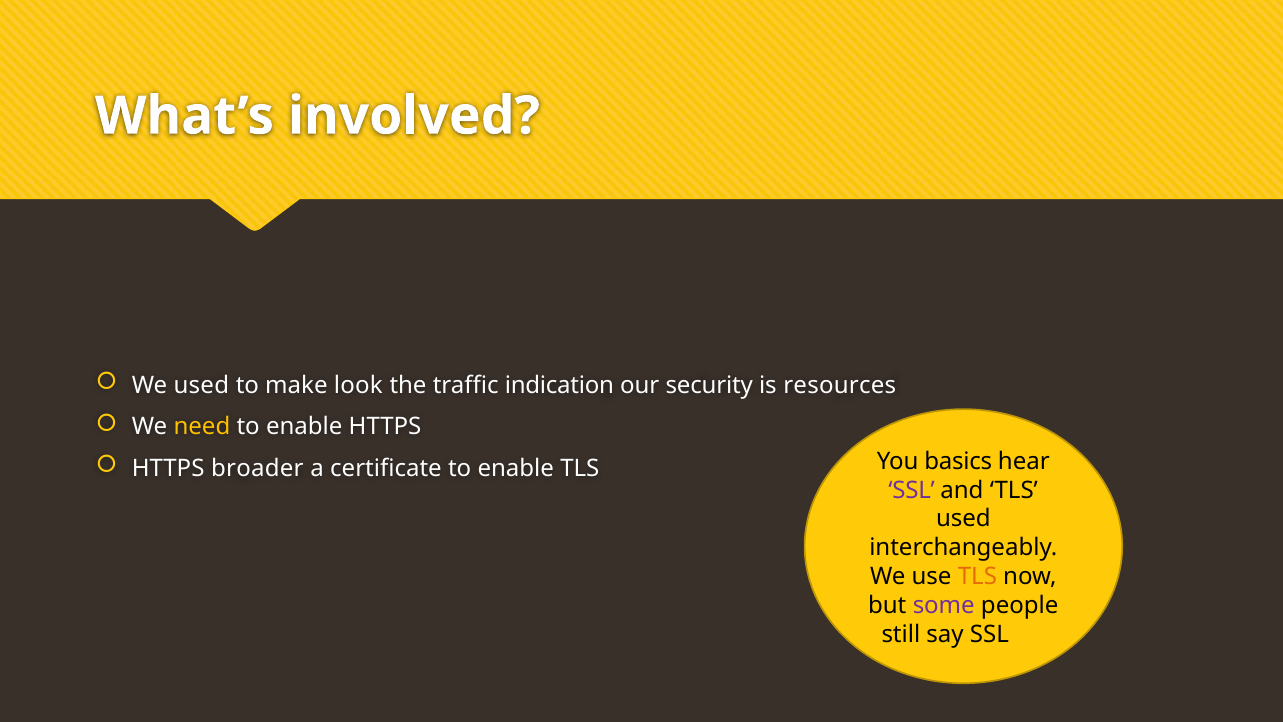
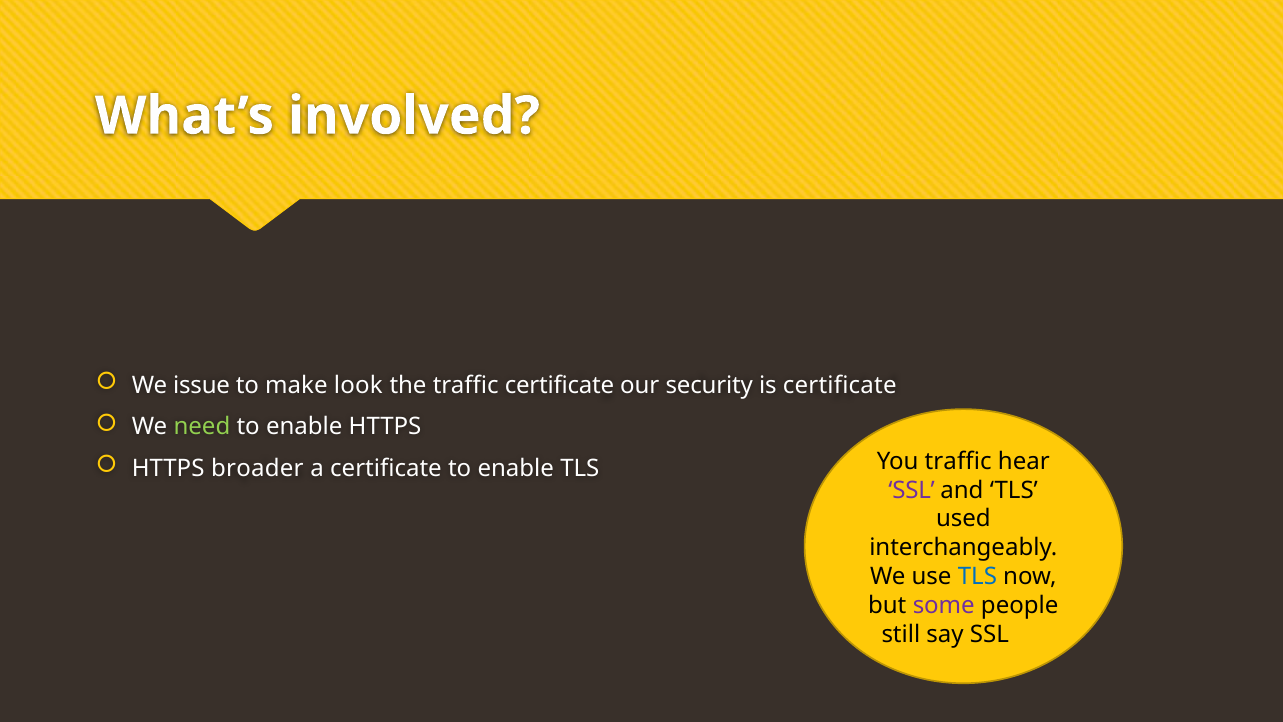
We used: used -> issue (202, 385)
traffic indication: indication -> certificate (559, 385)
is resources: resources -> certificate (840, 385)
need colour: yellow -> light green (202, 427)
You basics: basics -> traffic (958, 461)
TLS colour: orange -> blue (977, 576)
